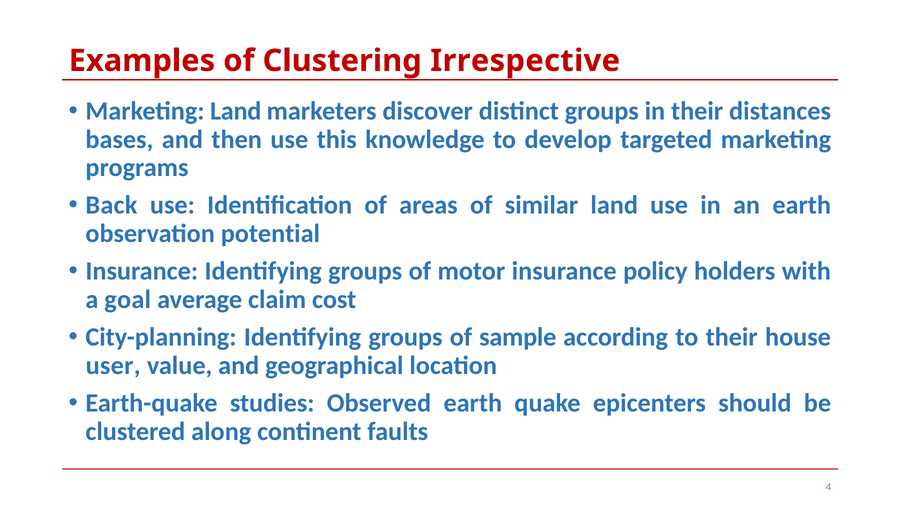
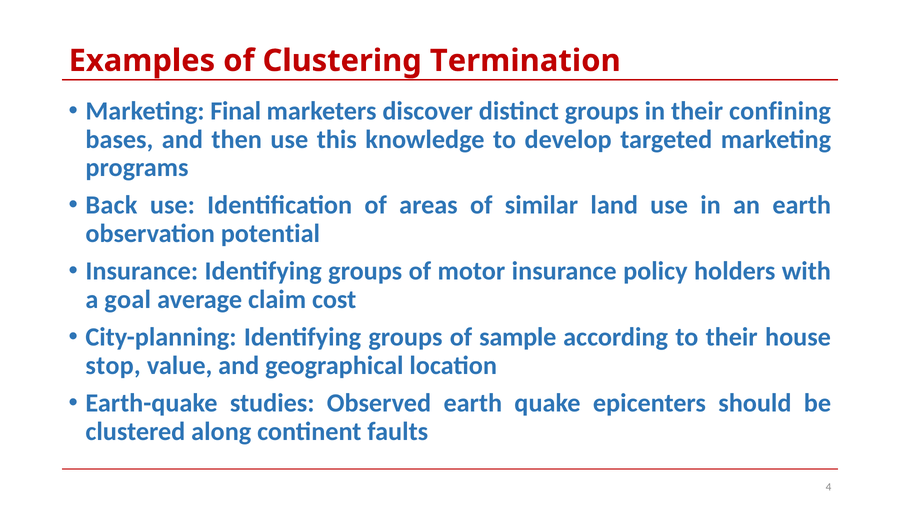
Irrespective: Irrespective -> Termination (525, 61)
Marketing Land: Land -> Final (236, 111)
distances: distances -> confining (780, 111)
user: user -> stop (113, 366)
